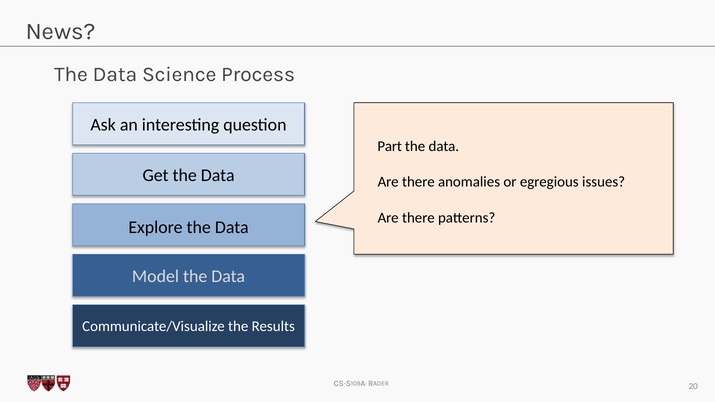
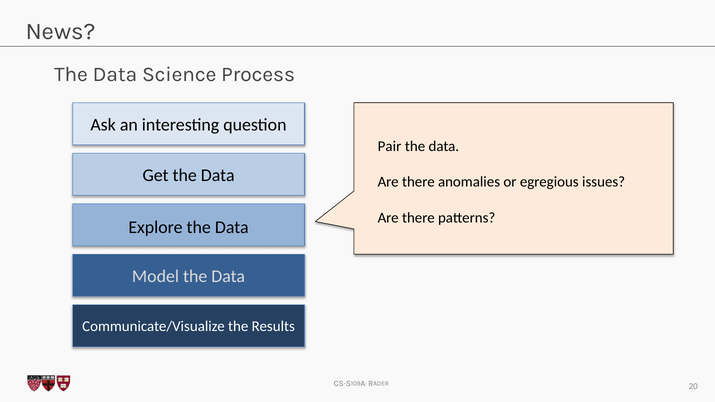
Part: Part -> Pair (390, 146)
